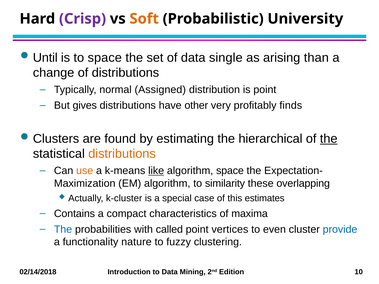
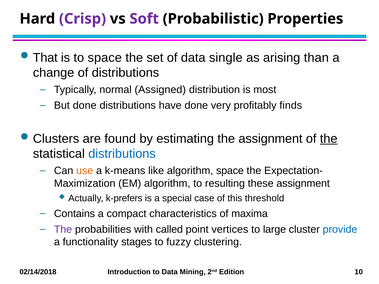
Soft colour: orange -> purple (144, 19)
University: University -> Properties (305, 19)
Until: Until -> That (45, 58)
is point: point -> most (265, 90)
But gives: gives -> done (85, 106)
have other: other -> done (196, 106)
the hierarchical: hierarchical -> assignment (270, 139)
distributions colour: orange -> blue (122, 154)
like underline: present -> none (156, 171)
similarity: similarity -> resulting (225, 183)
these overlapping: overlapping -> assignment (303, 183)
k-cluster: k-cluster -> k-prefers (124, 198)
estimates: estimates -> threshold (265, 198)
The colour: blue -> purple (63, 230)
even: even -> large (275, 230)
nature: nature -> stages (137, 242)
